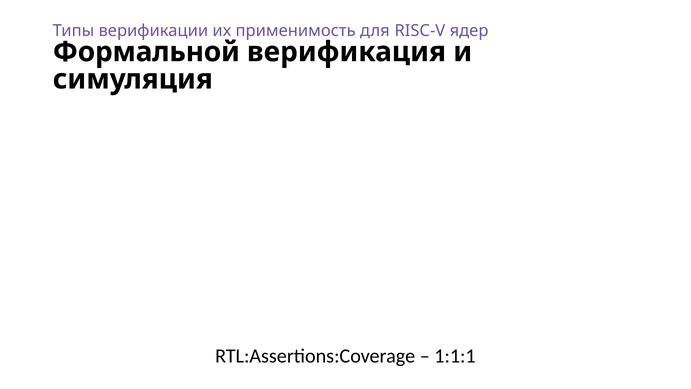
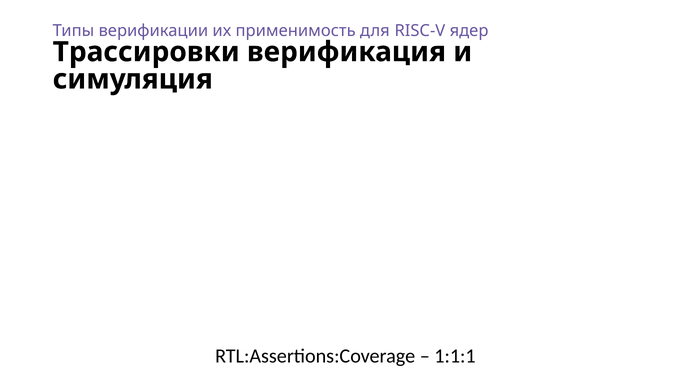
Формальной: Формальной -> Трассировки (146, 52)
